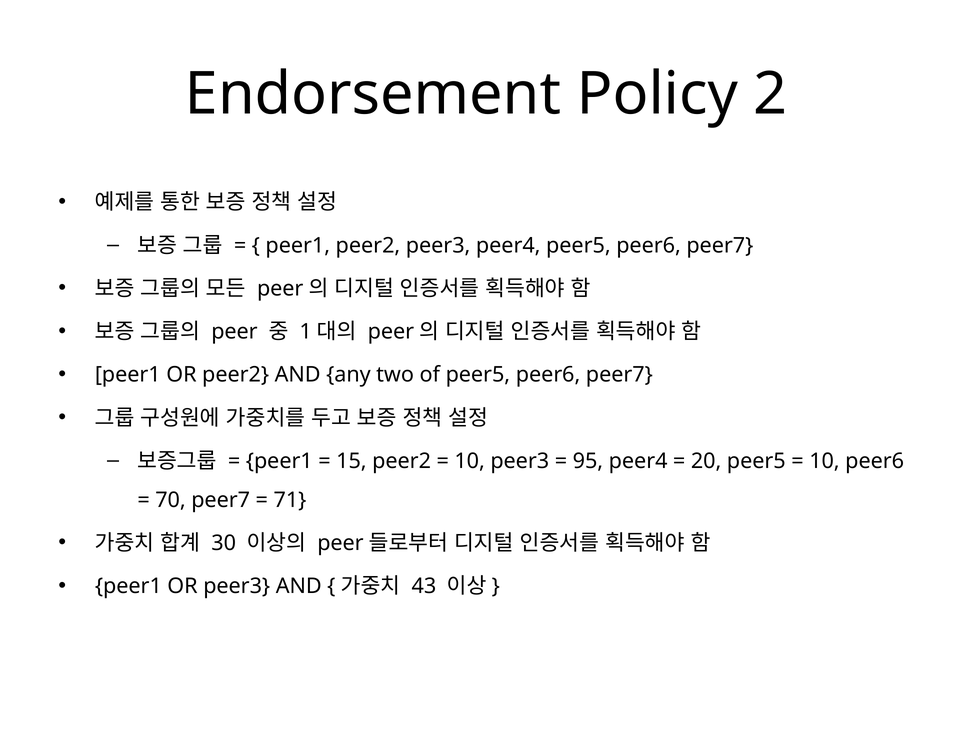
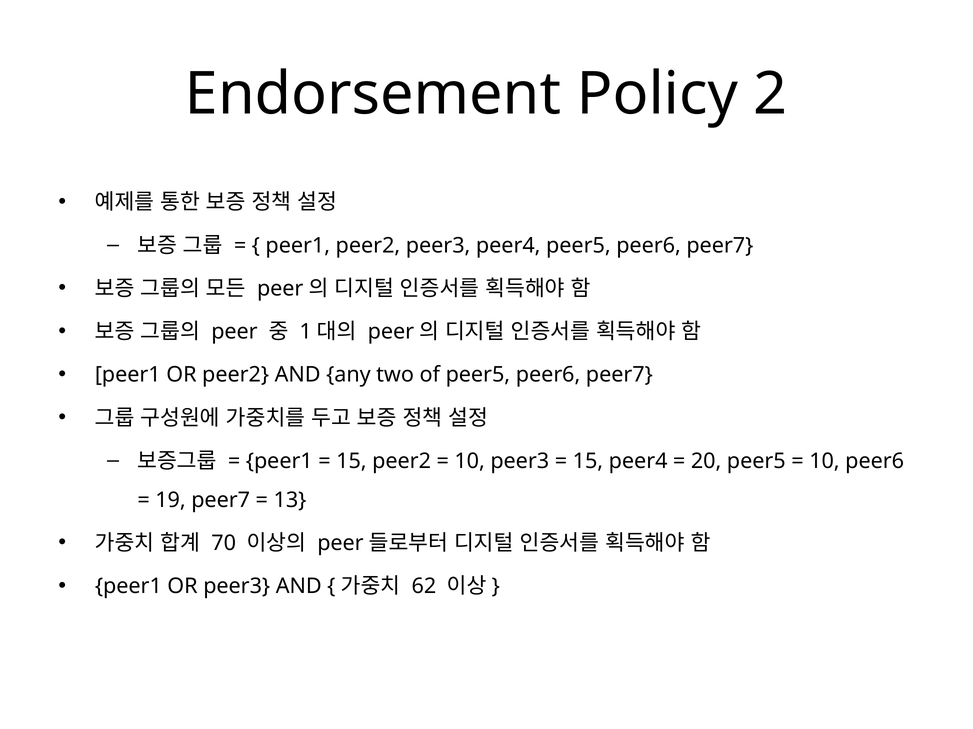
95: 95 -> 15 (588, 462)
70: 70 -> 19 (170, 500)
71: 71 -> 13 (290, 500)
30: 30 -> 70 (224, 544)
43: 43 -> 62 (424, 587)
